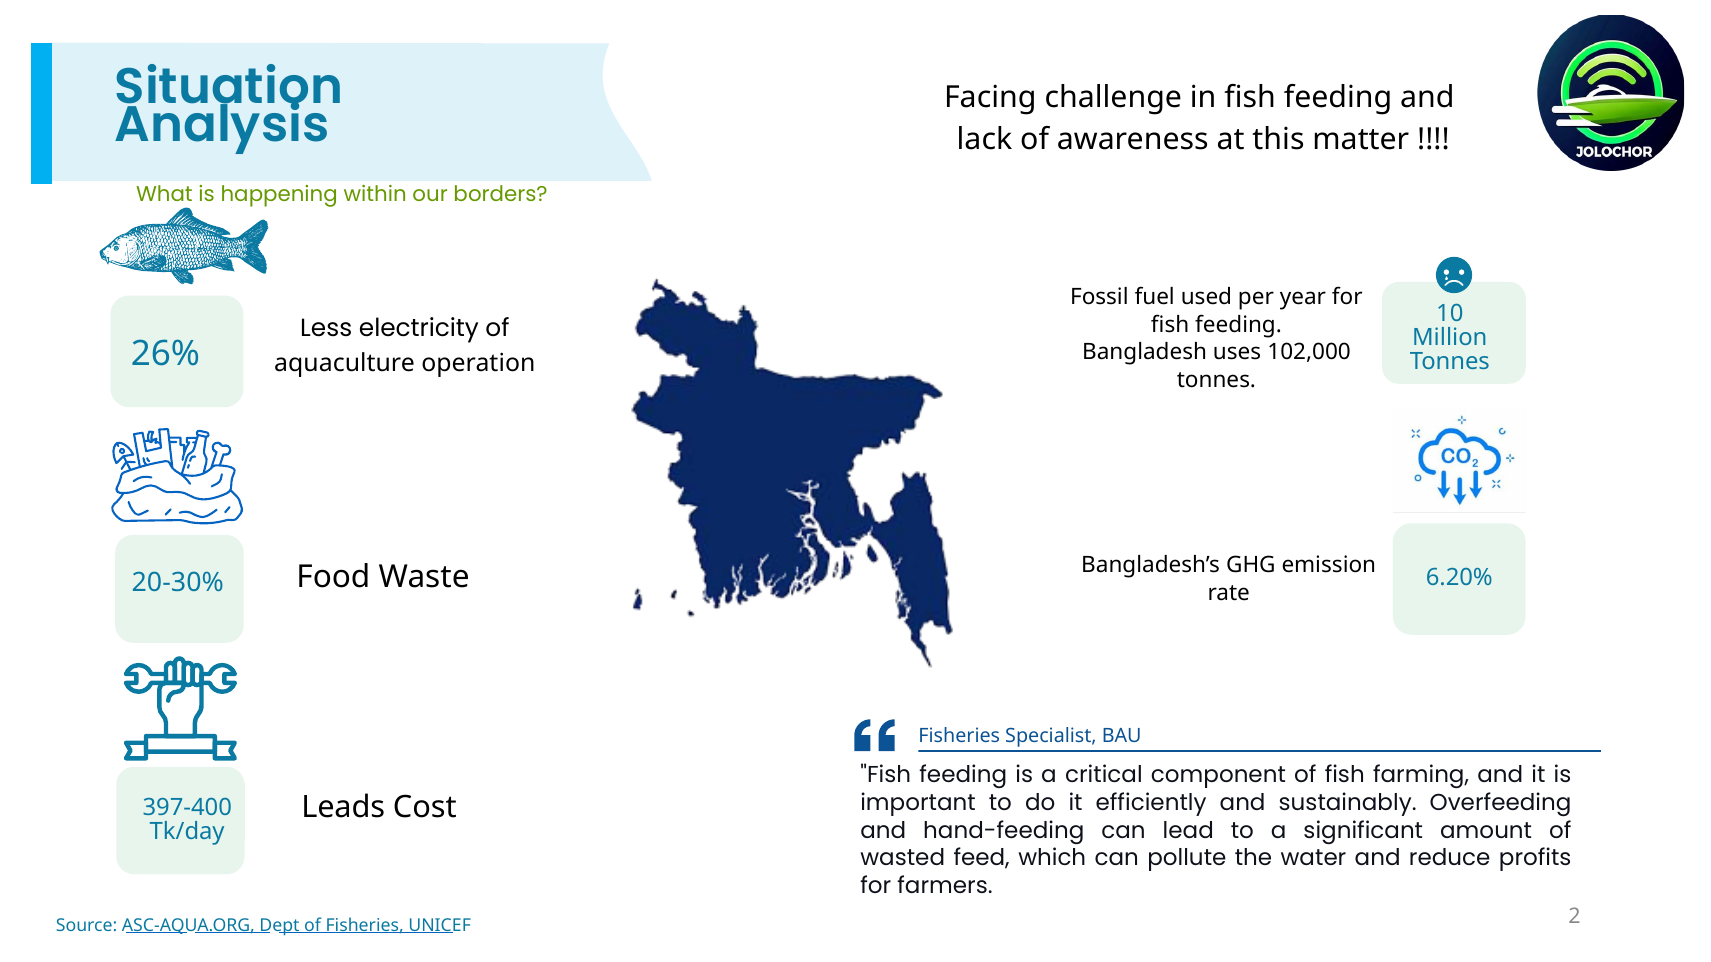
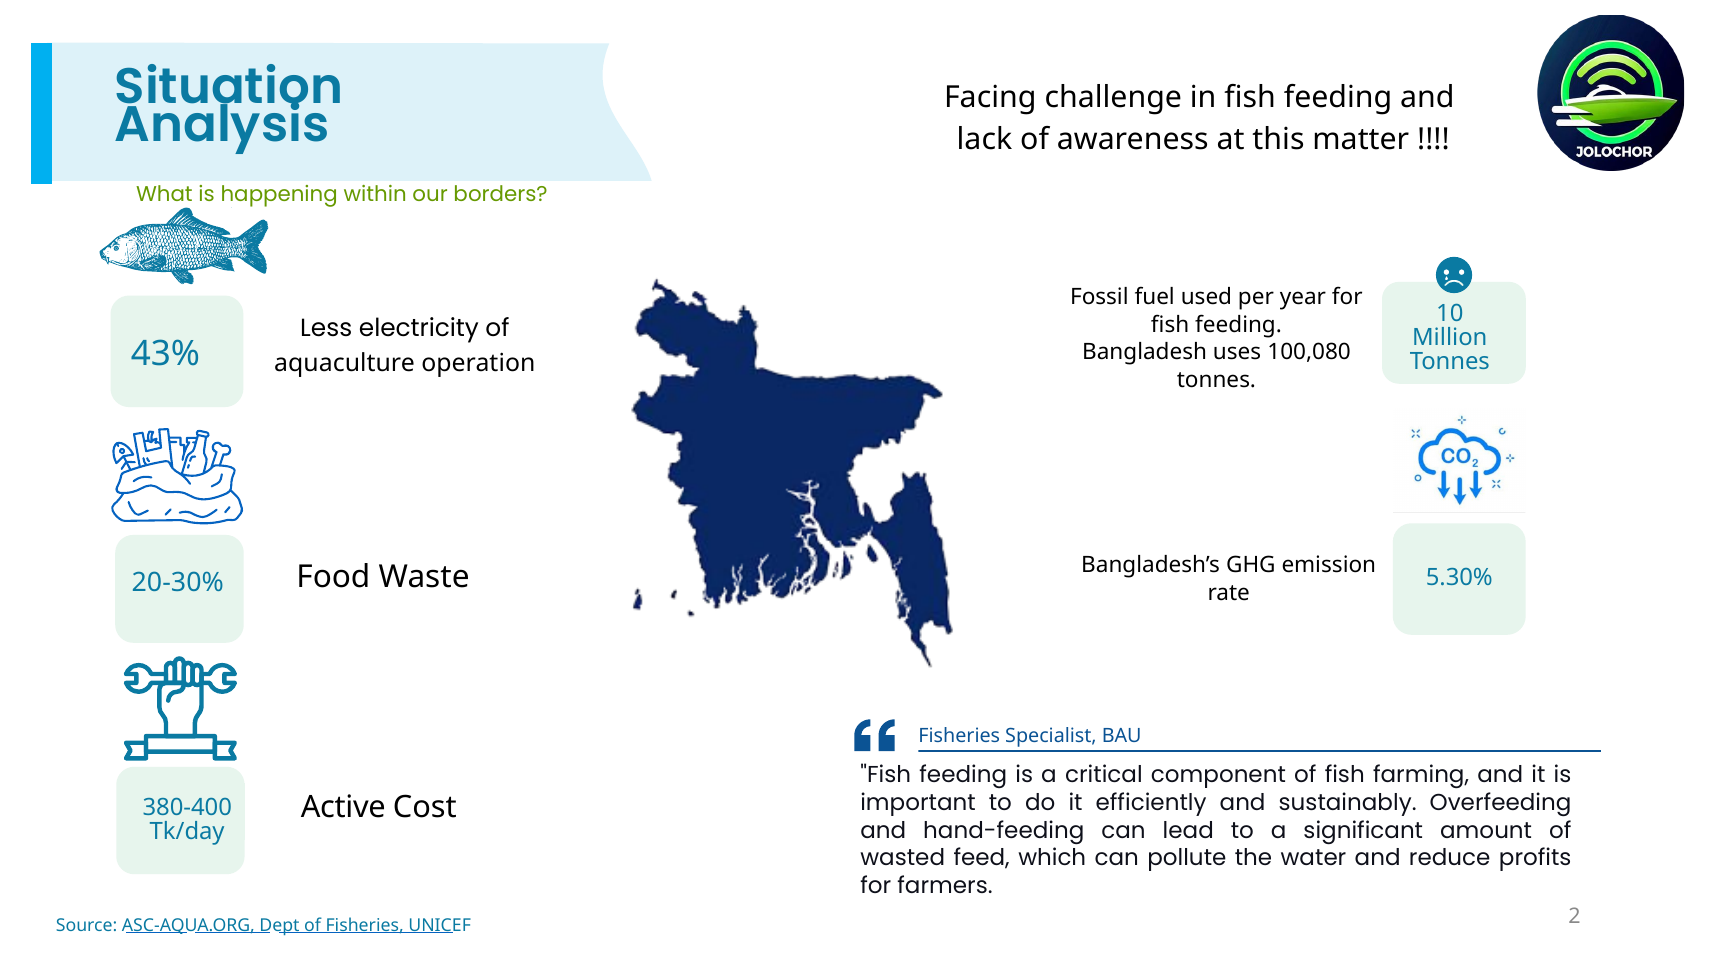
26%: 26% -> 43% (165, 354)
102,000: 102,000 -> 100,080 (1309, 353)
6.20%: 6.20% -> 5.30% (1459, 578)
Leads: Leads -> Active (343, 808)
397-400: 397-400 -> 380-400 (187, 808)
